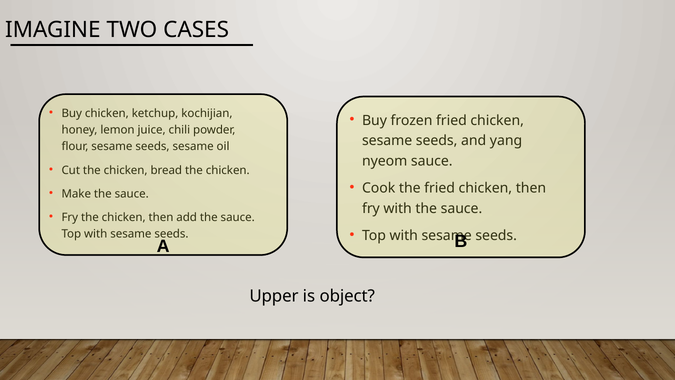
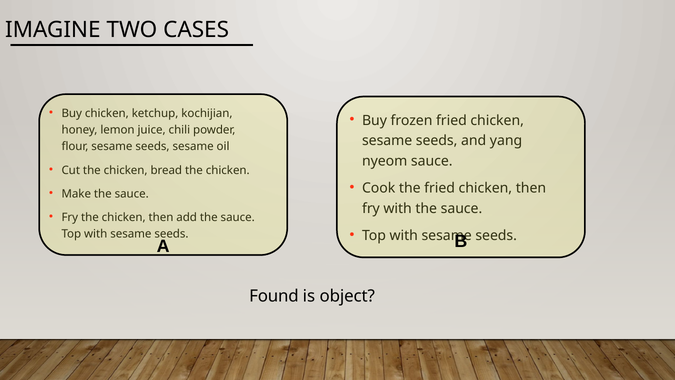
Upper: Upper -> Found (274, 296)
